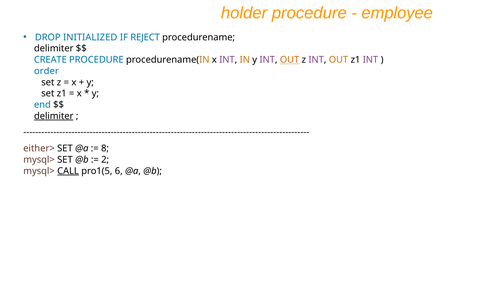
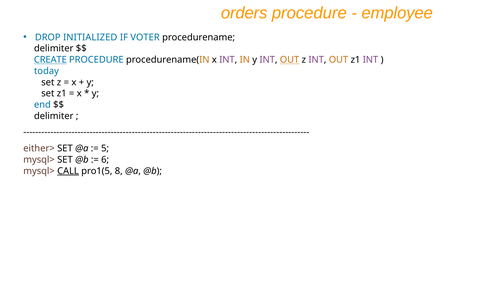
holder: holder -> orders (244, 13)
REJECT: REJECT -> VOTER (145, 37)
CREATE underline: none -> present (50, 60)
order: order -> today (46, 71)
delimiter underline: present -> none (54, 116)
8: 8 -> 5 (105, 148)
2: 2 -> 6 (105, 160)
6: 6 -> 8 (119, 171)
